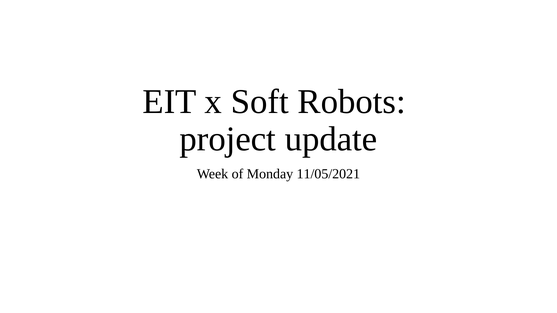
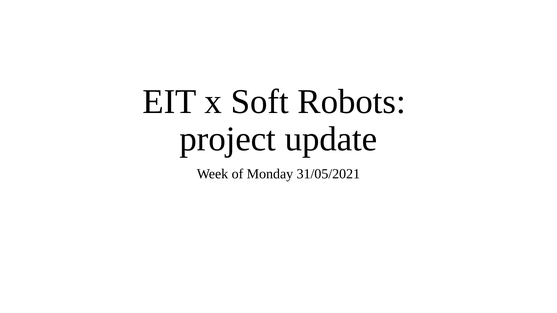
11/05/2021: 11/05/2021 -> 31/05/2021 (328, 174)
